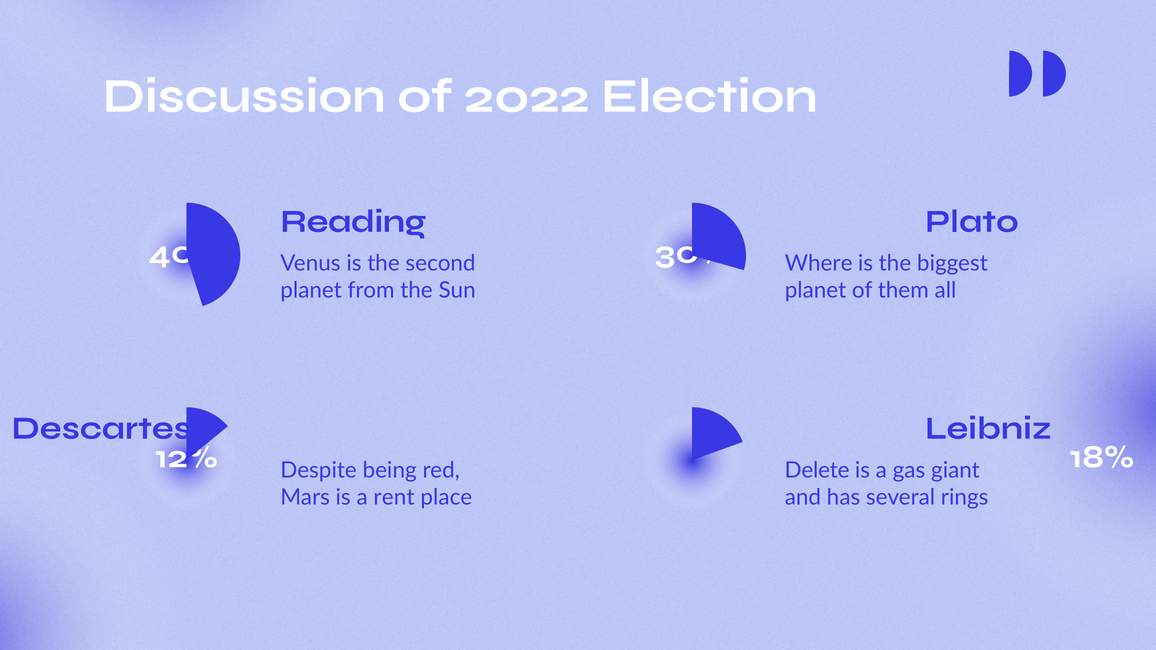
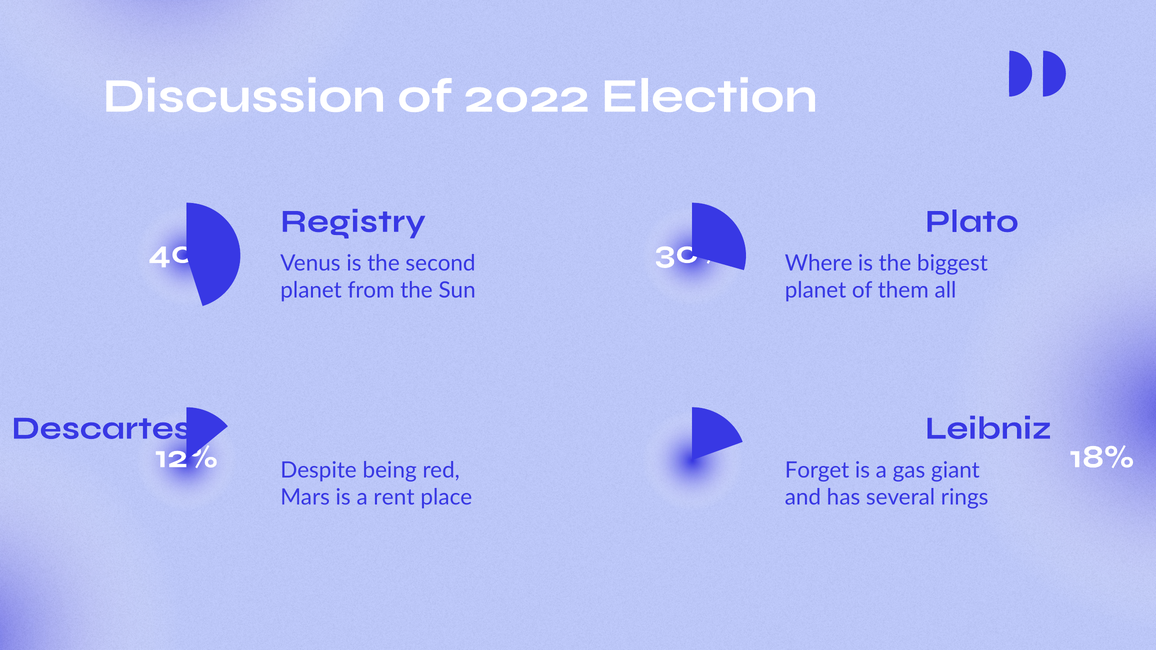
Reading: Reading -> Registry (353, 221)
Delete: Delete -> Forget (817, 470)
